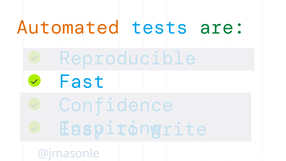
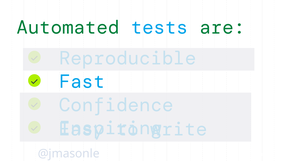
Automated colour: orange -> green (68, 27)
